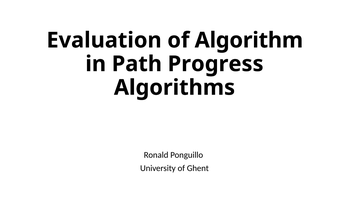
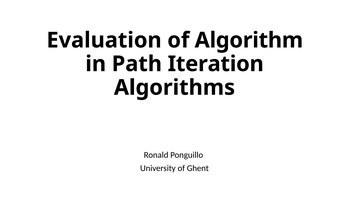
Progress: Progress -> Iteration (216, 64)
